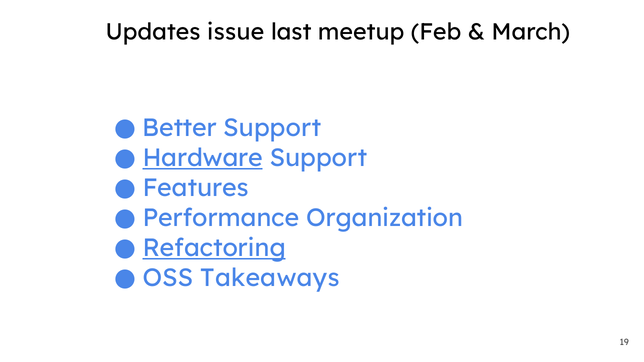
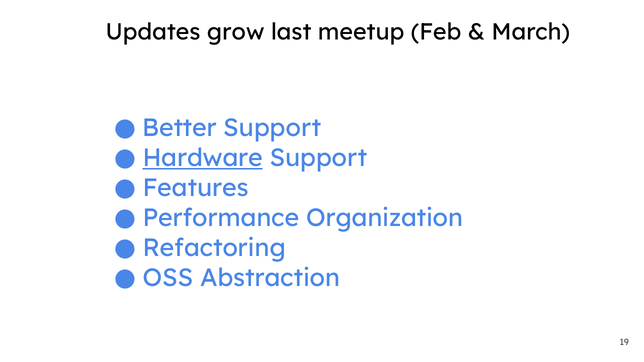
issue: issue -> grow (236, 32)
Refactoring underline: present -> none (214, 248)
Takeaways: Takeaways -> Abstraction (270, 278)
